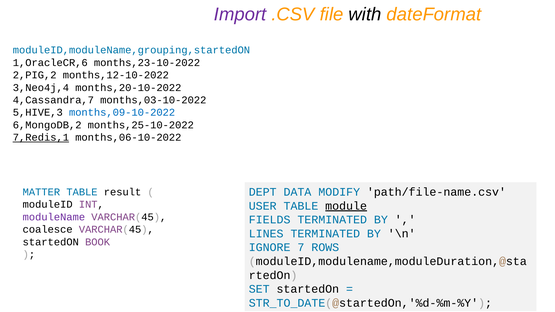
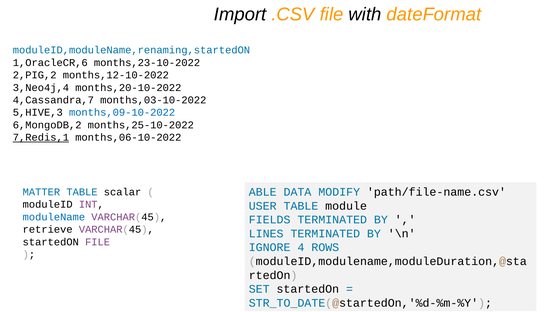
Import colour: purple -> black (240, 14)
moduleID,moduleName,grouping,startedON: moduleID,moduleName,grouping,startedON -> moduleID,moduleName,renaming,startedON (131, 50)
DEPT: DEPT -> ABLE (263, 192)
result: result -> scalar (123, 192)
module underline: present -> none (346, 206)
moduleName colour: purple -> blue (54, 217)
coalesce: coalesce -> retrieve (48, 230)
startedON BOOK: BOOK -> FILE (98, 242)
7: 7 -> 4 (301, 248)
